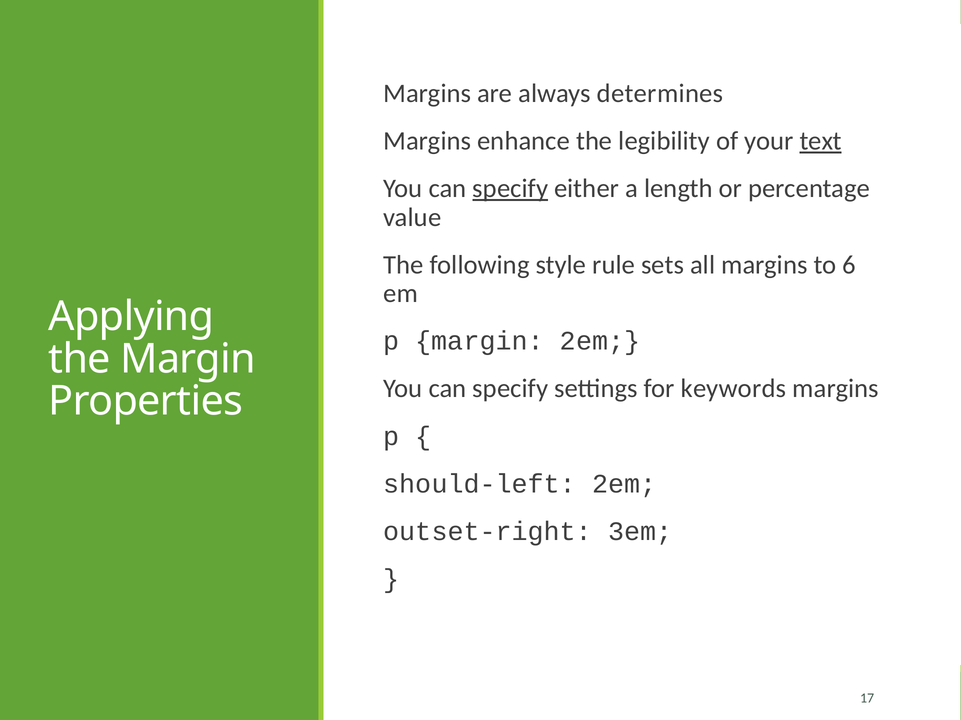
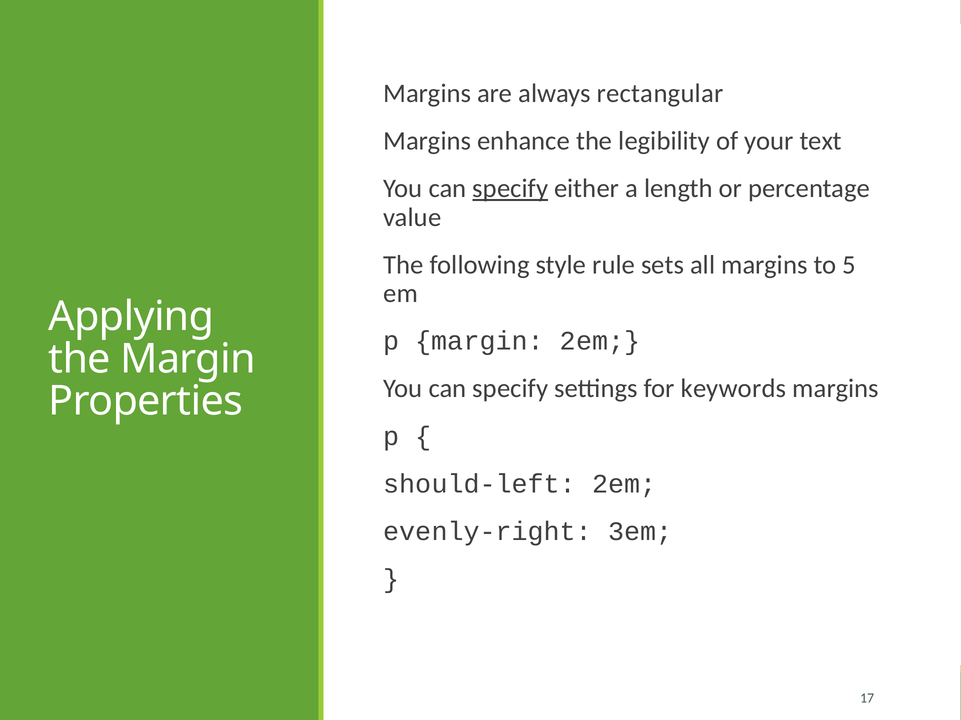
determines: determines -> rectangular (660, 94)
text underline: present -> none (821, 141)
6: 6 -> 5 (849, 265)
outset-right: outset-right -> evenly-right (488, 532)
